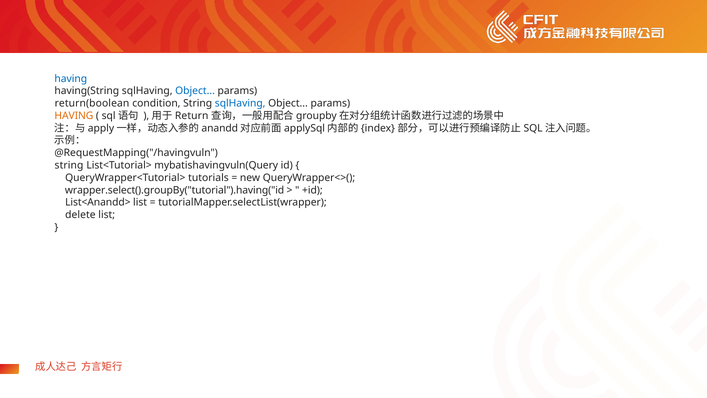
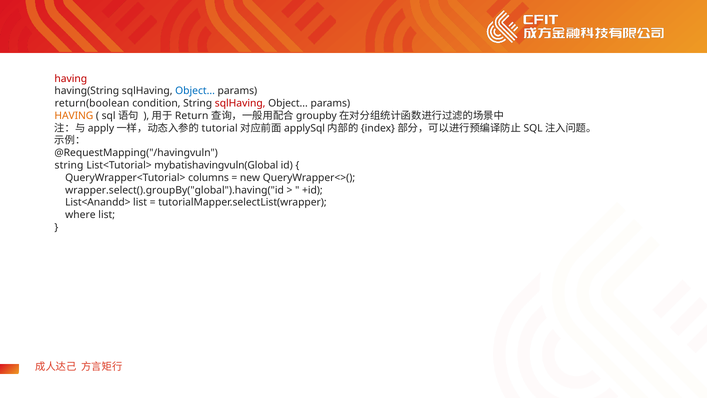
having colour: blue -> red (71, 79)
sqlHaving colour: blue -> red (240, 103)
anandd: anandd -> tutorial (220, 128)
mybatishavingvuln(Query: mybatishavingvuln(Query -> mybatishavingvuln(Global (216, 165)
tutorials: tutorials -> columns (209, 178)
wrapper.select().groupBy("tutorial").having("id: wrapper.select().groupBy("tutorial").having("id -> wrapper.select().groupBy("global").having("id (175, 190)
delete: delete -> where (80, 215)
